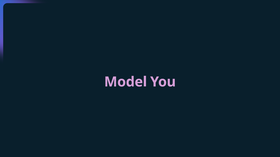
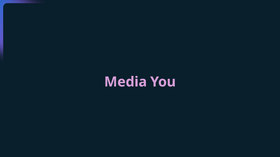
Model: Model -> Media (126, 82)
